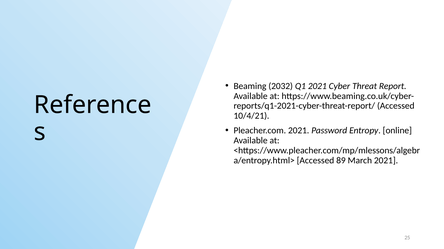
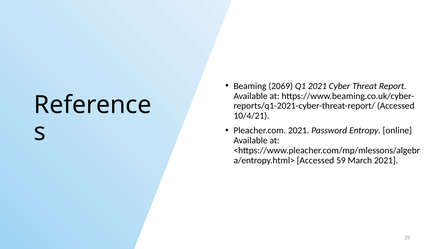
2032: 2032 -> 2069 (281, 86)
89: 89 -> 59 (341, 161)
